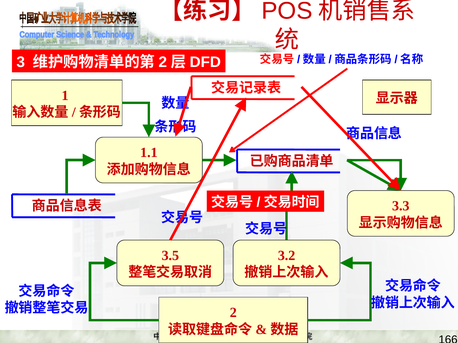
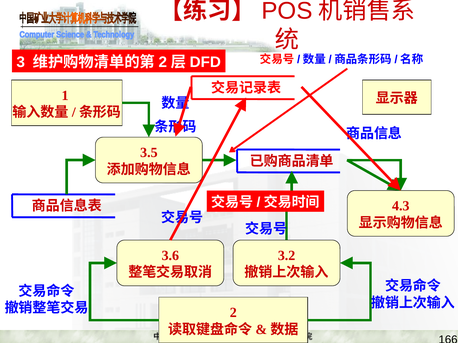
1.1: 1.1 -> 3.5 (149, 153)
3.3: 3.3 -> 4.3 (401, 206)
3.5: 3.5 -> 3.6 (170, 256)
